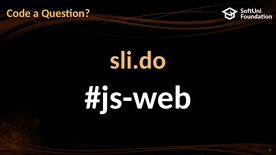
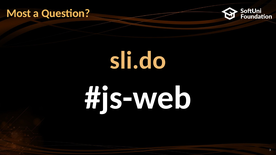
Code: Code -> Most (19, 13)
